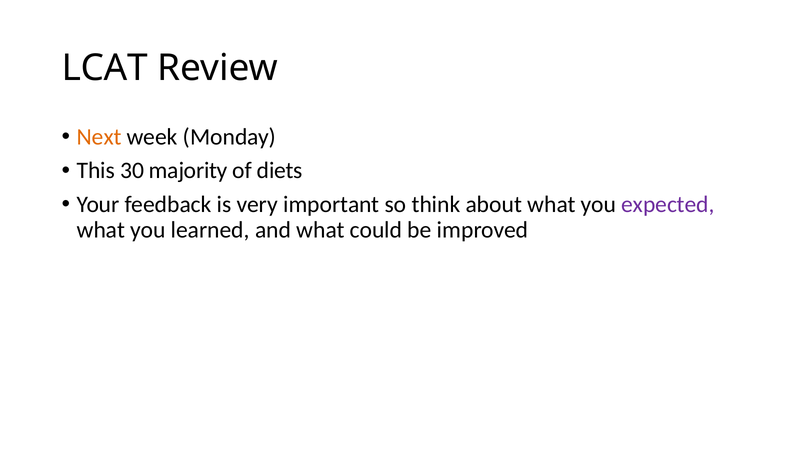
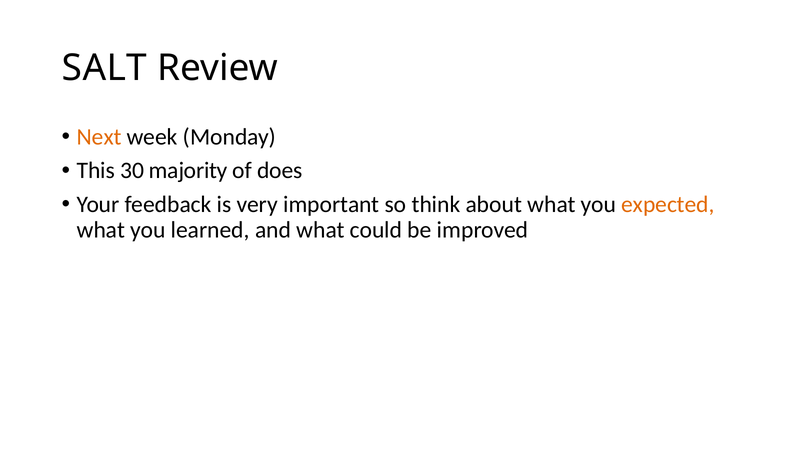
LCAT: LCAT -> SALT (104, 68)
diets: diets -> does (280, 171)
expected colour: purple -> orange (668, 205)
